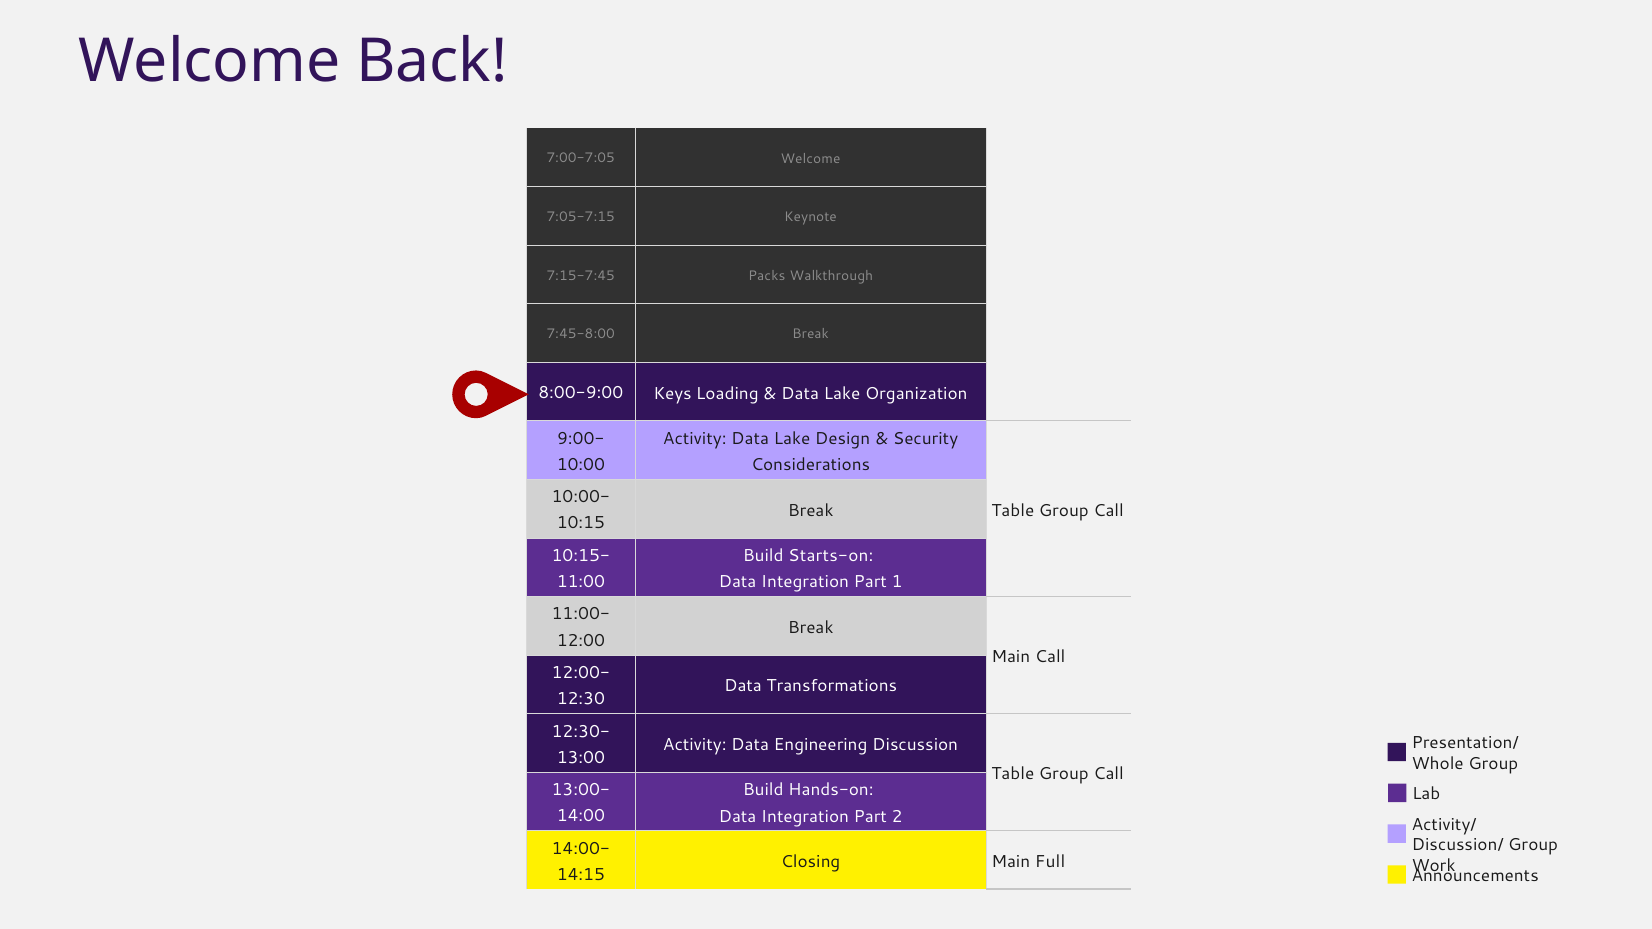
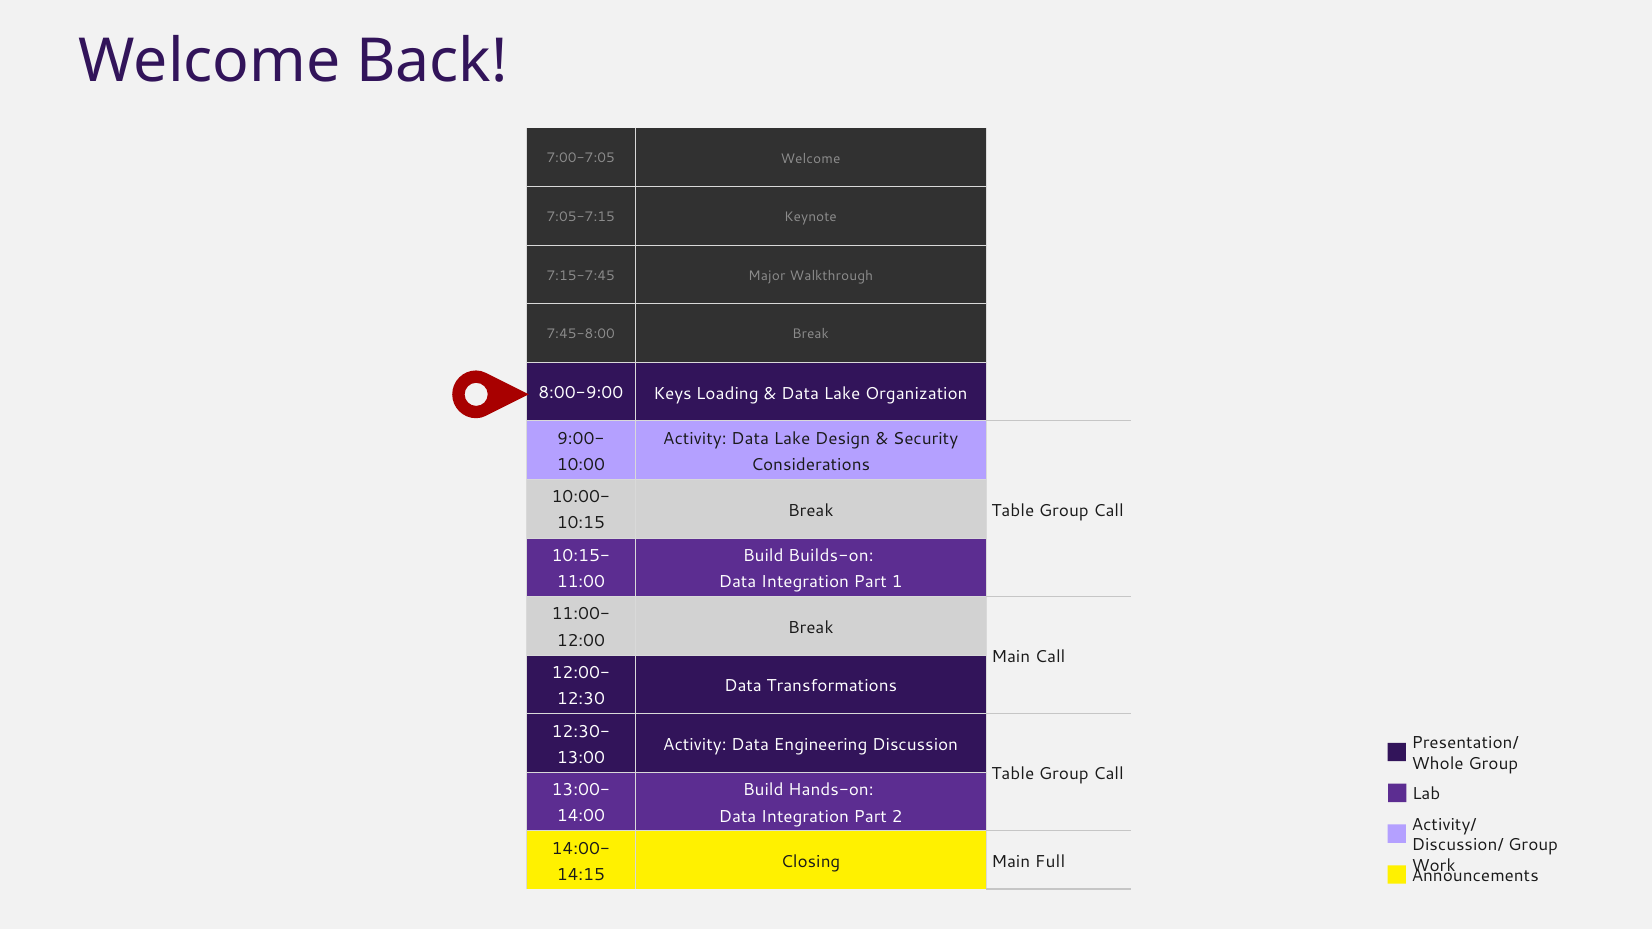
Packs: Packs -> Major (767, 276)
Starts-on: Starts-on -> Builds-on (831, 556)
